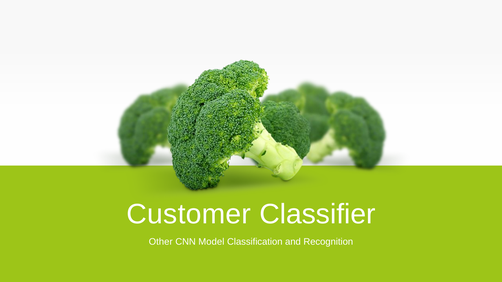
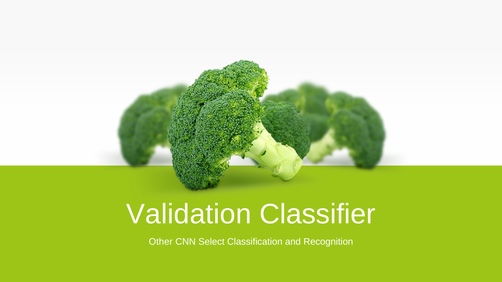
Customer: Customer -> Validation (189, 214)
Model: Model -> Select (211, 242)
